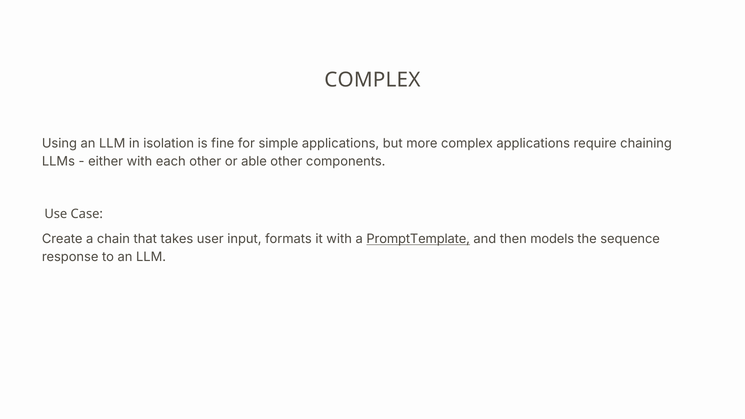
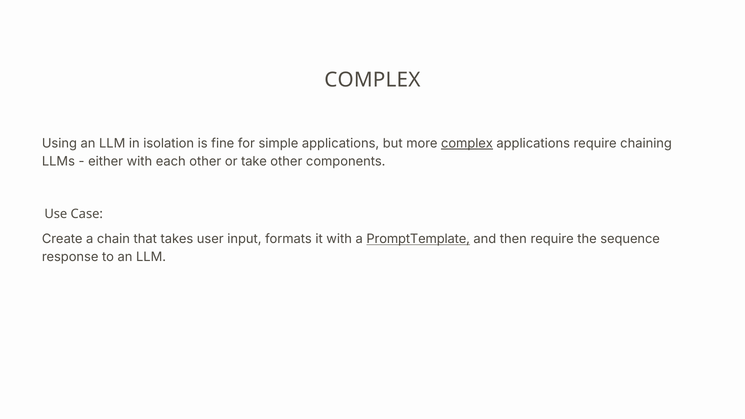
complex underline: none -> present (467, 143)
able: able -> take (254, 162)
then models: models -> require (552, 239)
